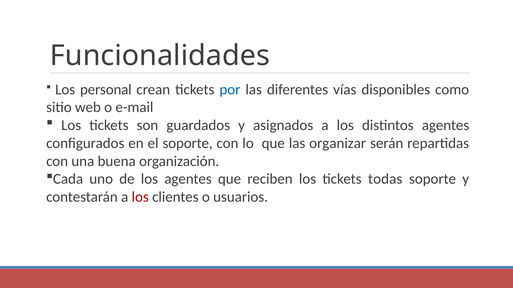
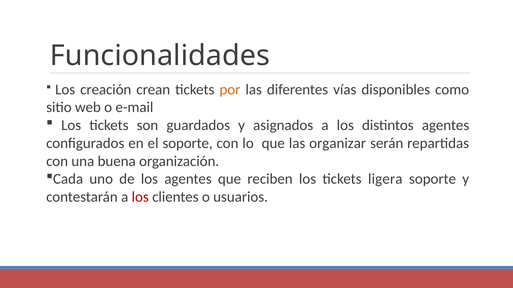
personal: personal -> creación (106, 90)
por colour: blue -> orange (230, 90)
todas: todas -> ligera (385, 179)
